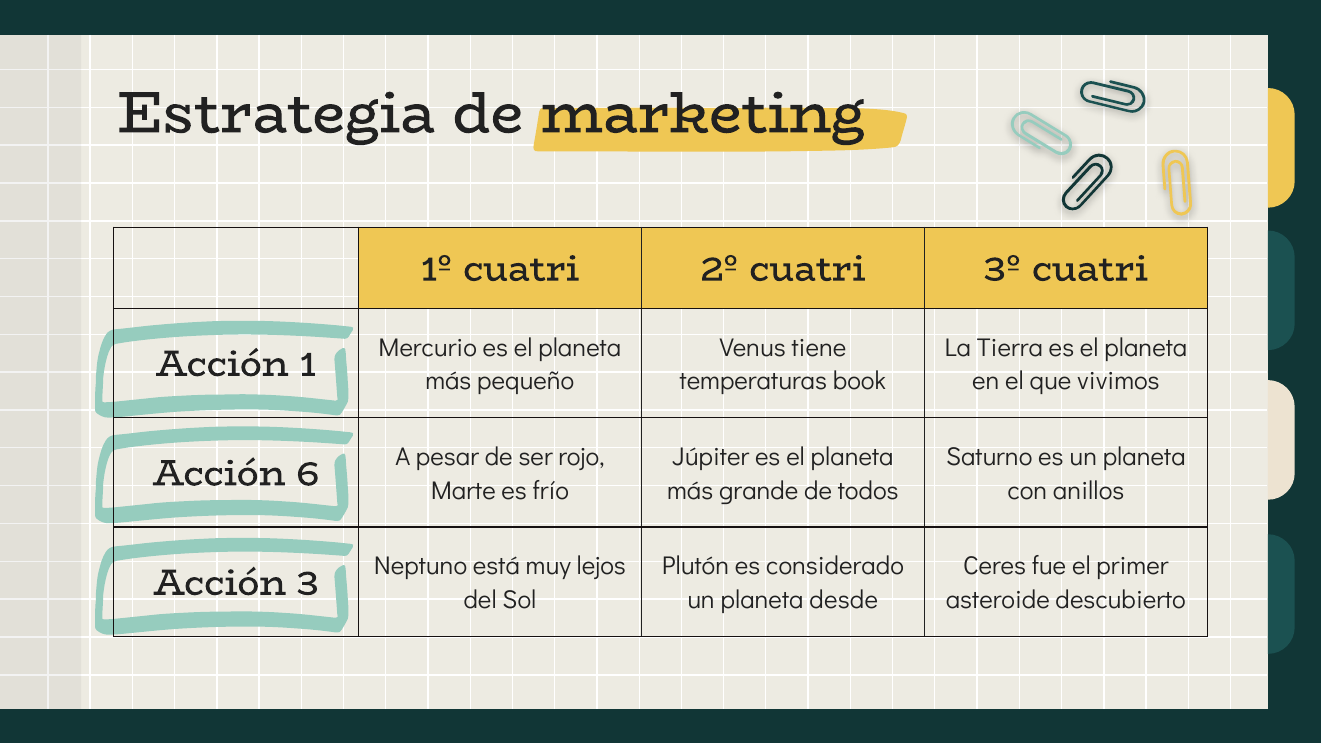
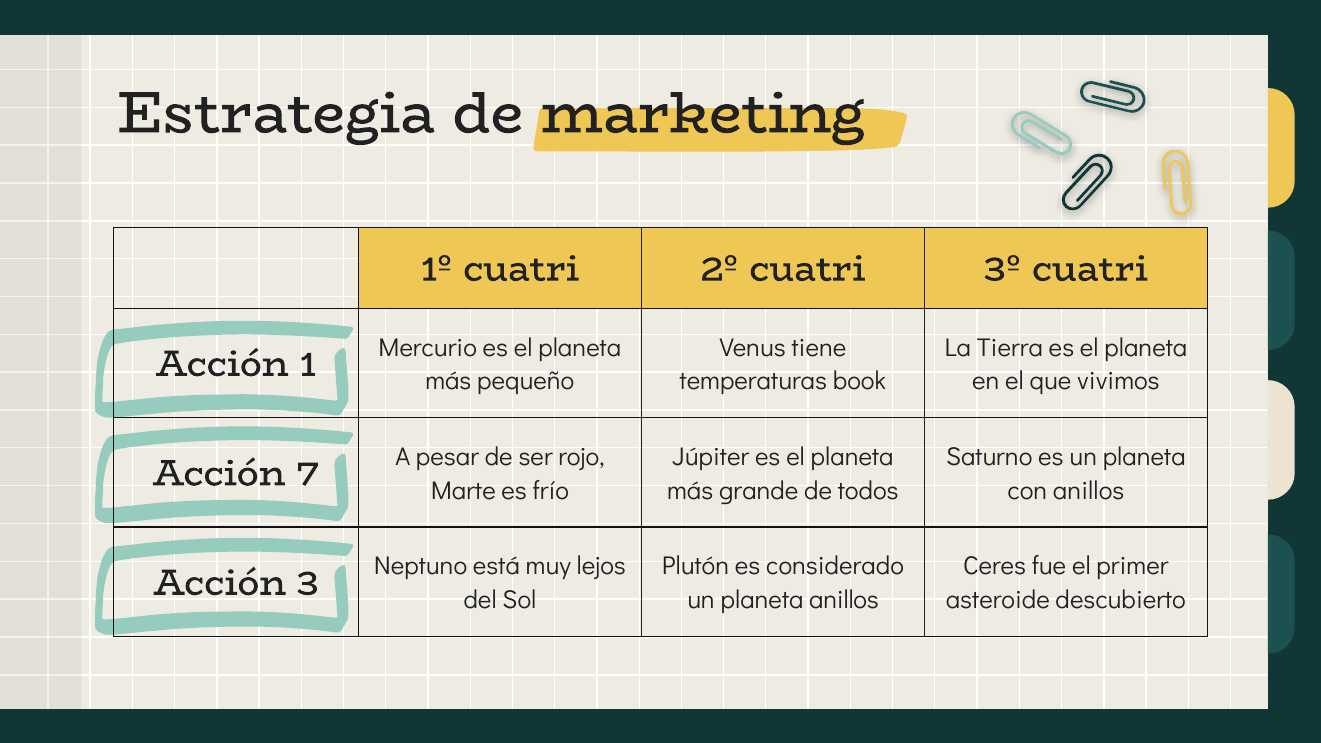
6: 6 -> 7 (308, 473)
planeta desde: desde -> anillos (844, 600)
